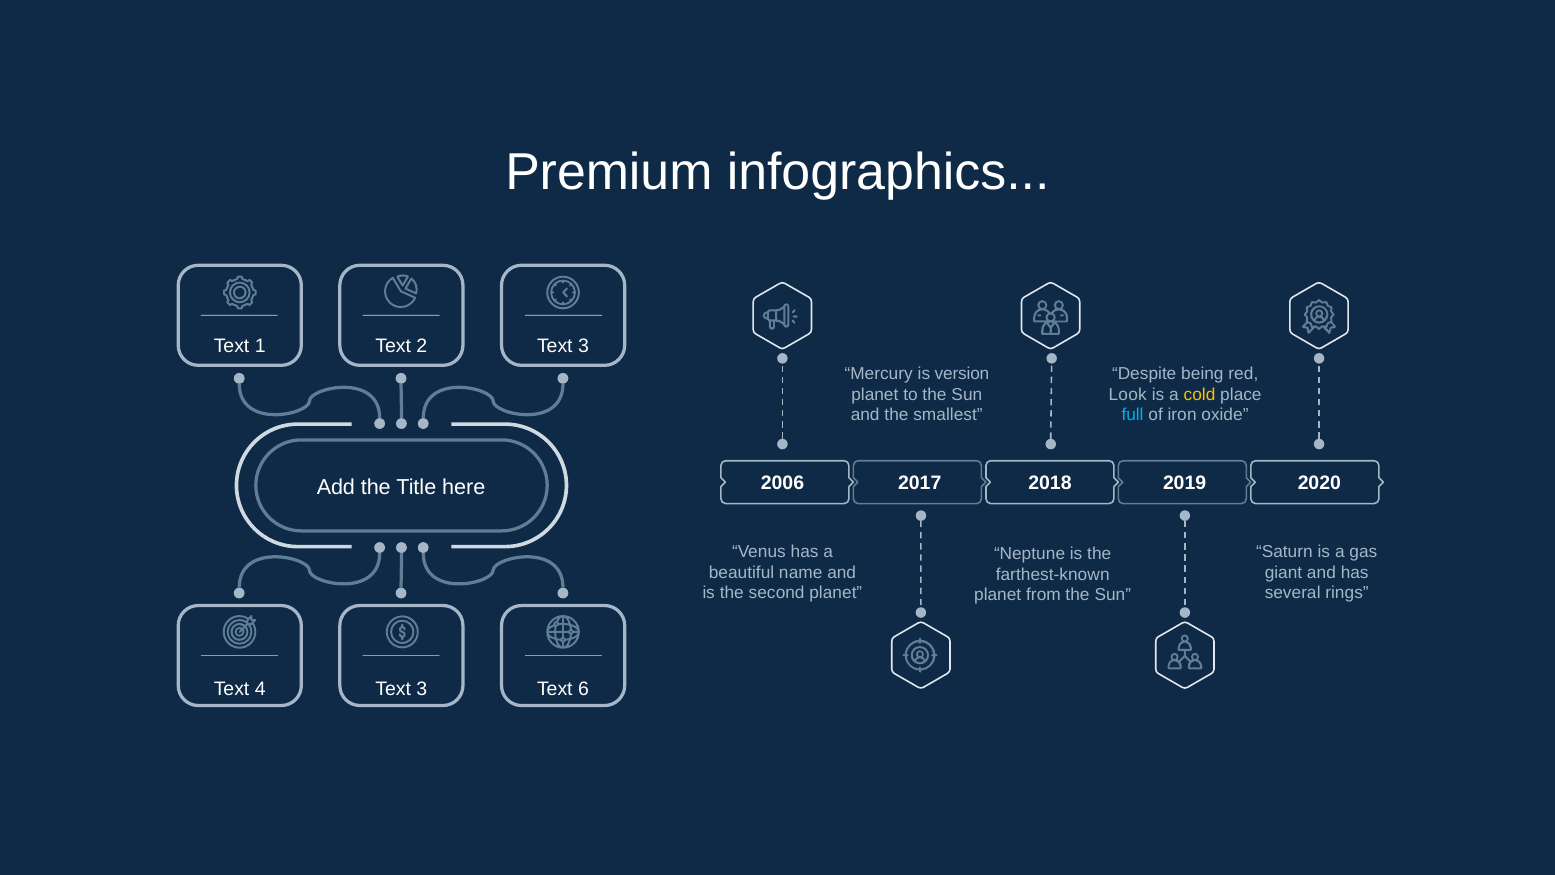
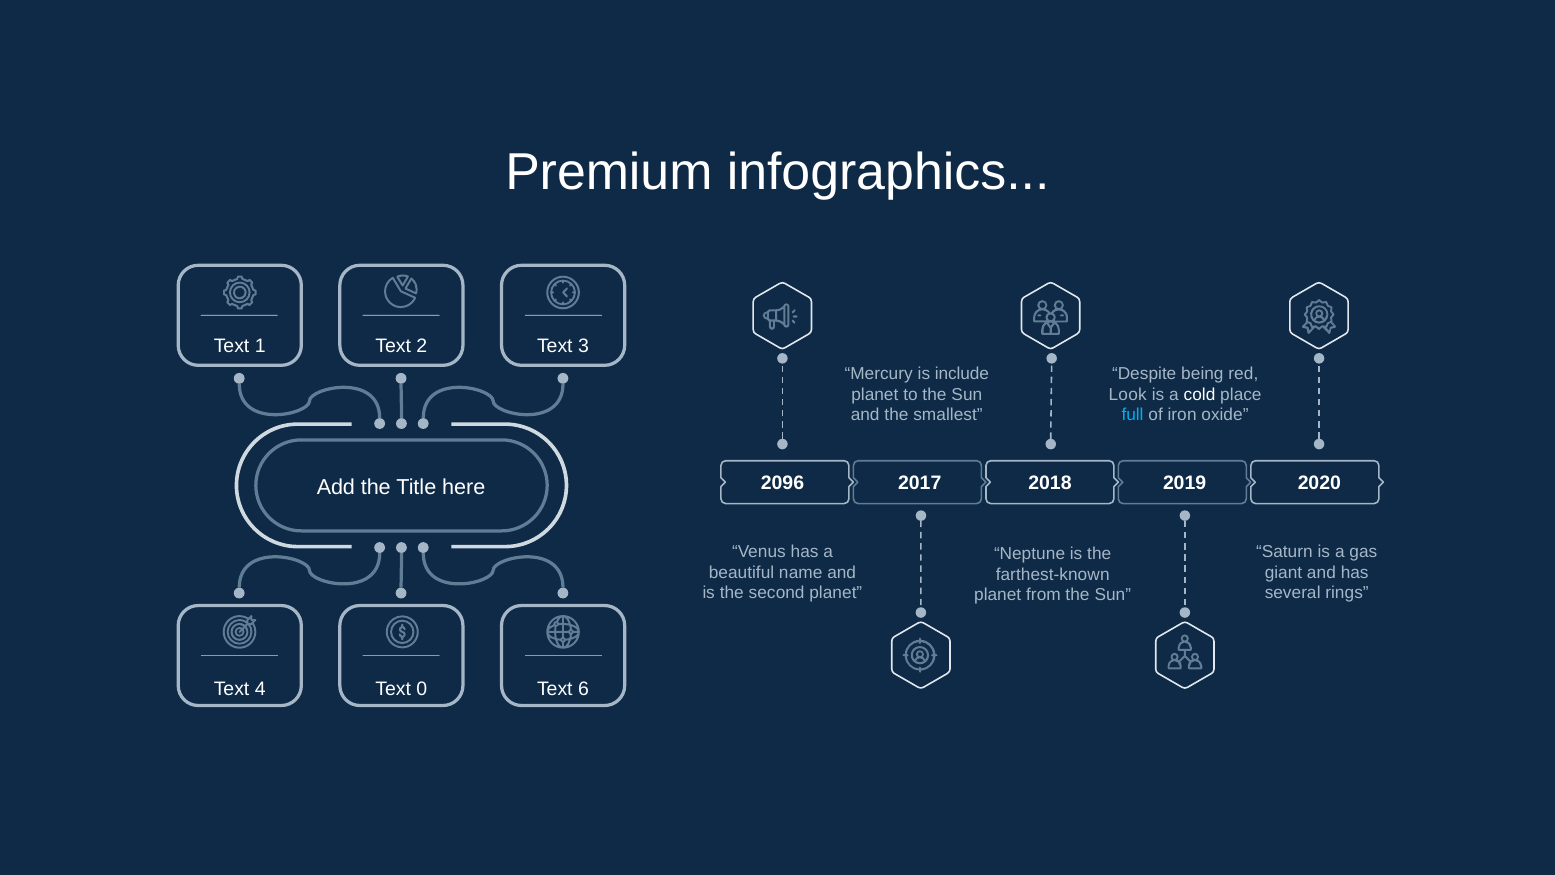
version: version -> include (962, 374)
cold colour: yellow -> white (1200, 394)
2006: 2006 -> 2096 (782, 483)
4 Text 3: 3 -> 0 (422, 689)
